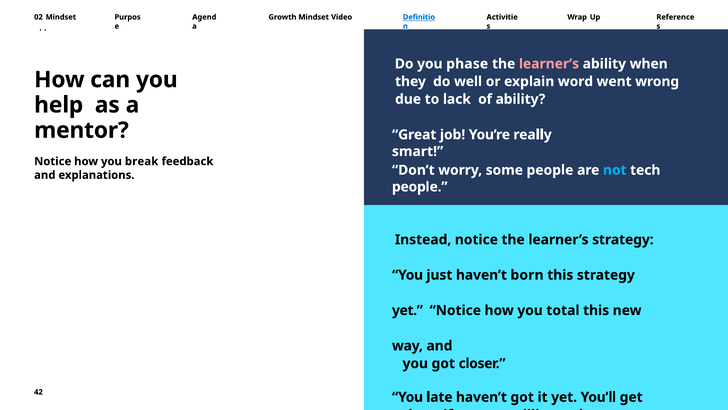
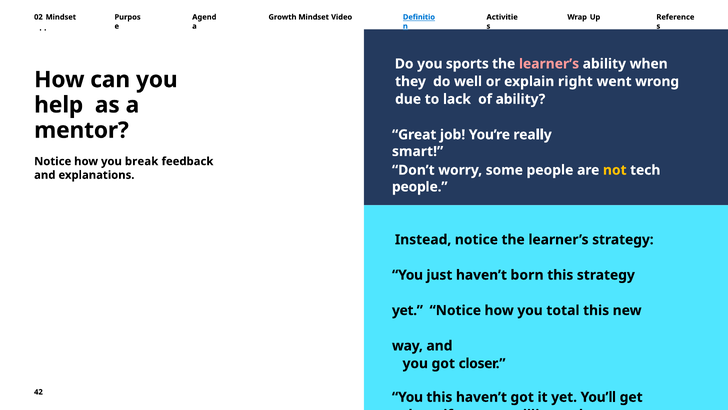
phase: phase -> sports (467, 64)
word: word -> right (575, 81)
not colour: light blue -> yellow (615, 170)
You late: late -> this (439, 397)
